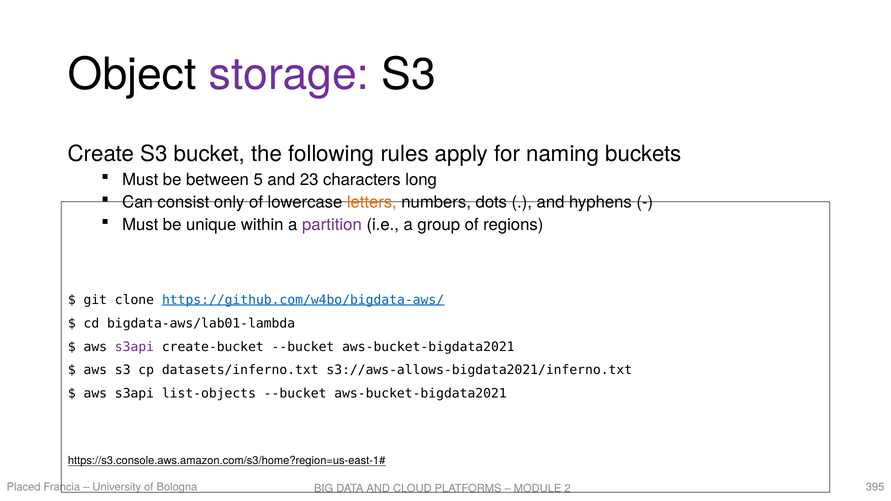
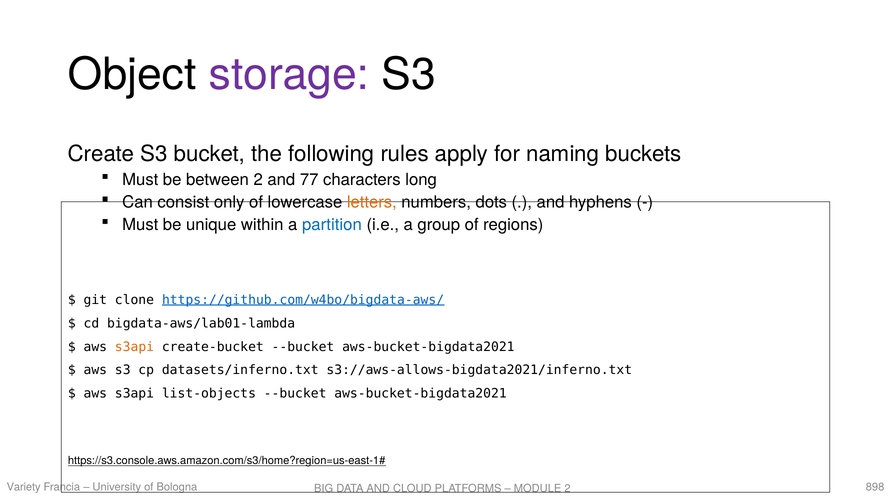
between 5: 5 -> 2 (258, 180)
23: 23 -> 77 (309, 180)
partition colour: purple -> blue (332, 225)
s3api colour: purple -> orange (134, 347)
Placed: Placed -> Variety (24, 487)
395: 395 -> 898 (875, 487)
